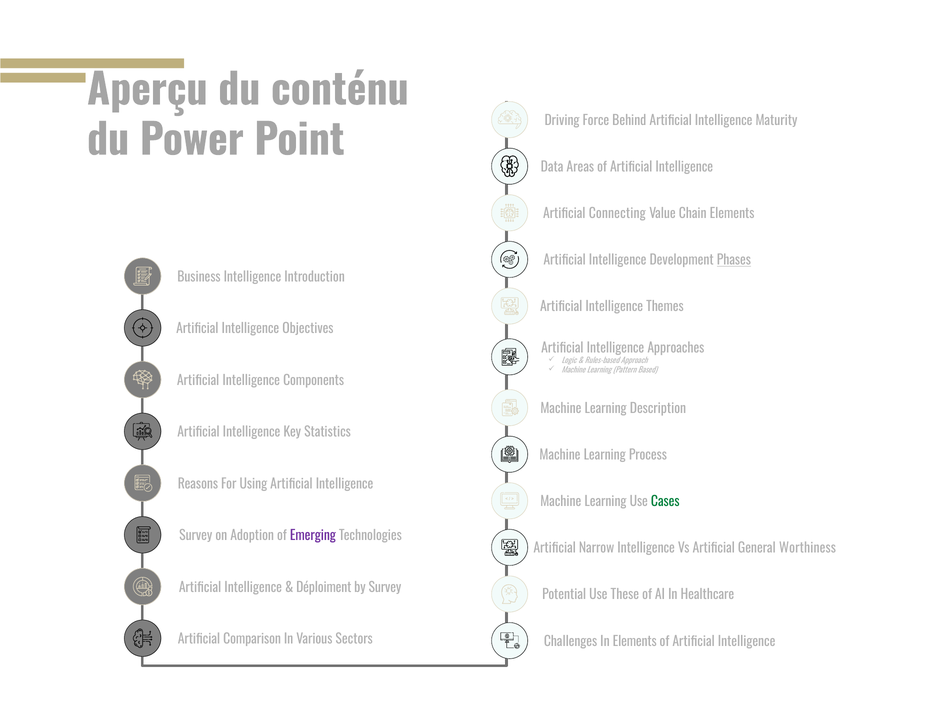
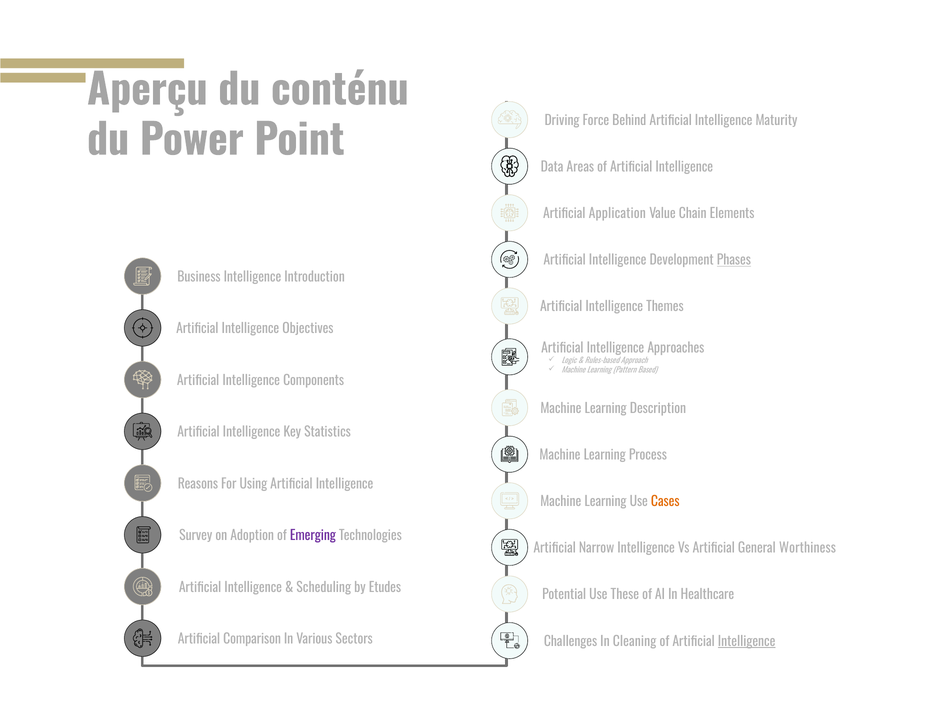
Connecting: Connecting -> Application (617, 214)
Cases colour: green -> orange (665, 502)
Déploiment: Déploiment -> Scheduling (324, 588)
by Survey: Survey -> Etudes (385, 588)
In Elements: Elements -> Cleaning (635, 642)
Intelligence underline: none -> present (747, 642)
